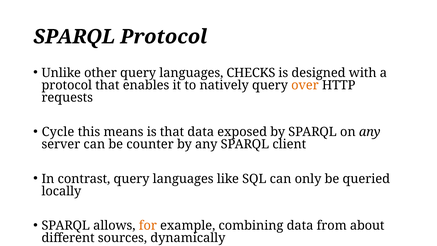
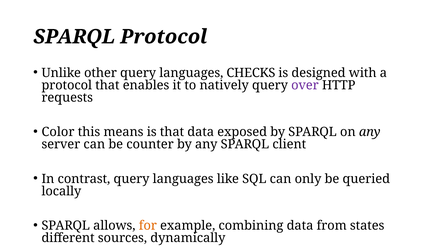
over colour: orange -> purple (305, 85)
Cycle: Cycle -> Color (58, 132)
about: about -> states (367, 225)
